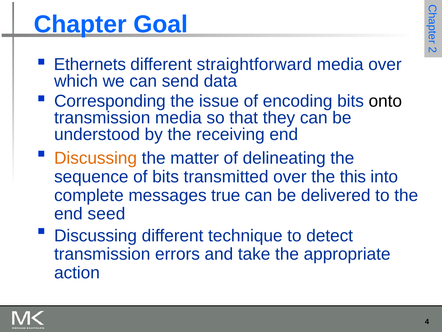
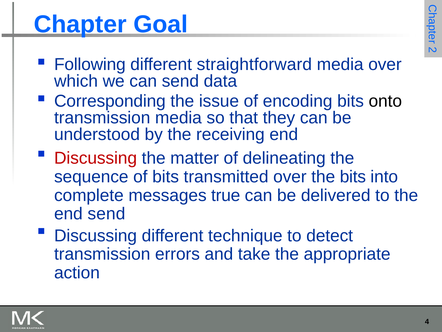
Ethernets: Ethernets -> Following (90, 64)
Discussing colour: orange -> red (96, 158)
the this: this -> bits (353, 177)
end seed: seed -> send (106, 214)
